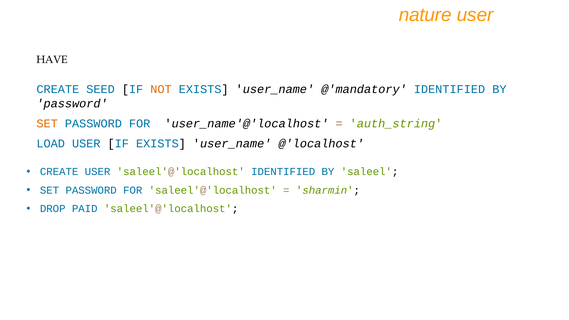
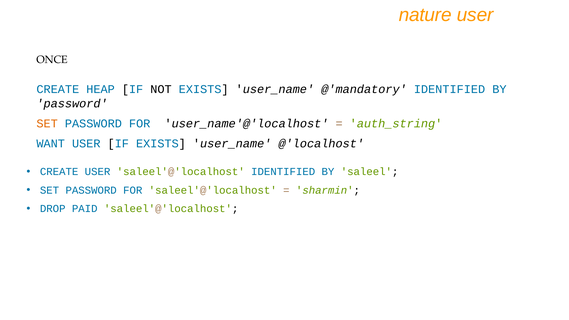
HAVE: HAVE -> ONCE (52, 60)
SEED: SEED -> HEAP (101, 89)
NOT colour: orange -> black (161, 89)
LOAD: LOAD -> WANT (51, 143)
